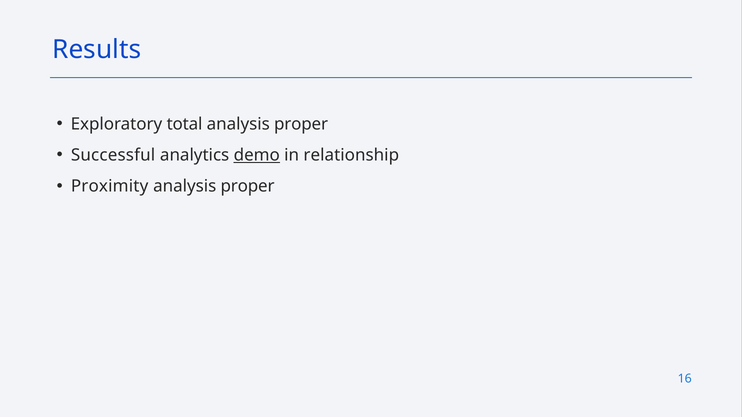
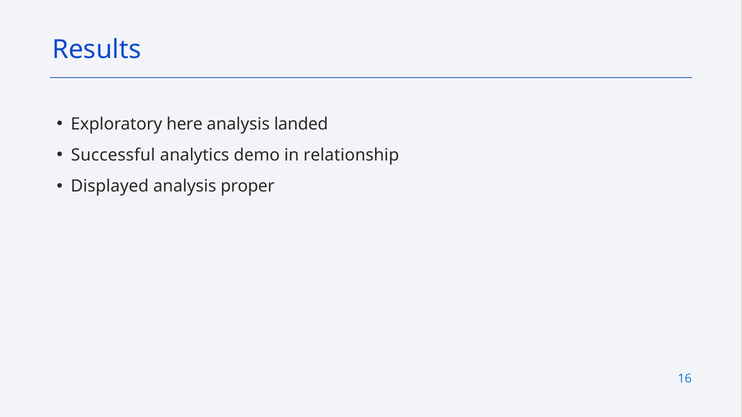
total: total -> here (185, 124)
proper: proper -> landed (301, 124)
demo underline: present -> none (257, 155)
Proximity: Proximity -> Displayed (110, 187)
